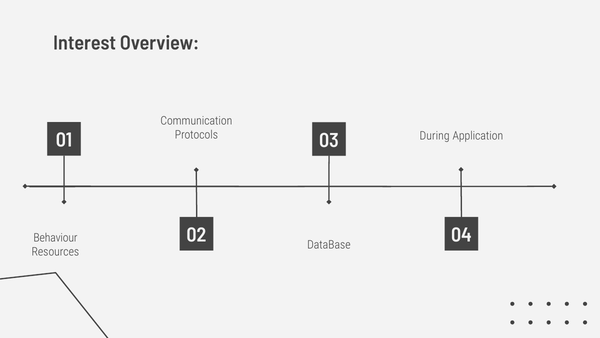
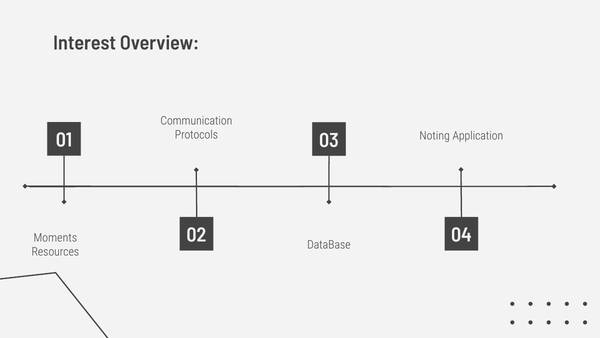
During: During -> Noting (435, 136)
Behaviour: Behaviour -> Moments (55, 237)
